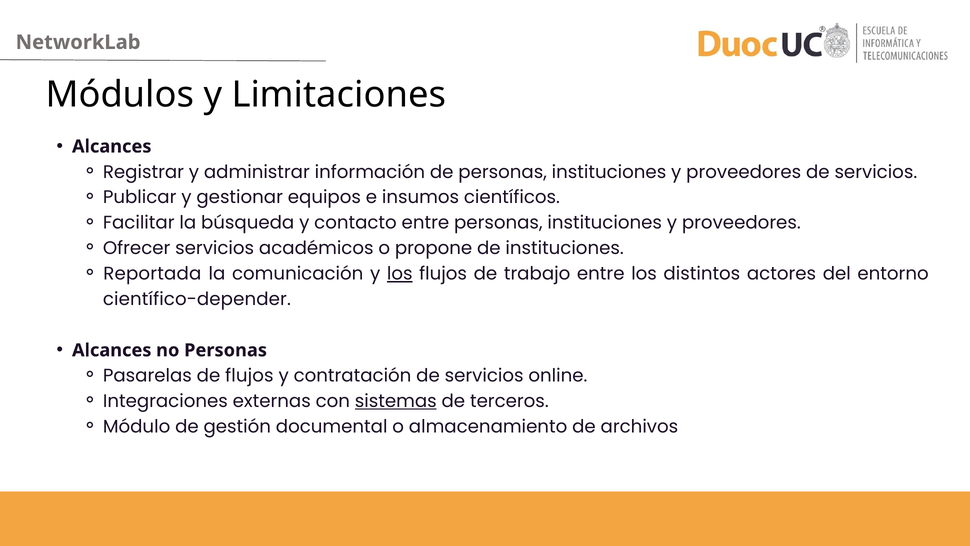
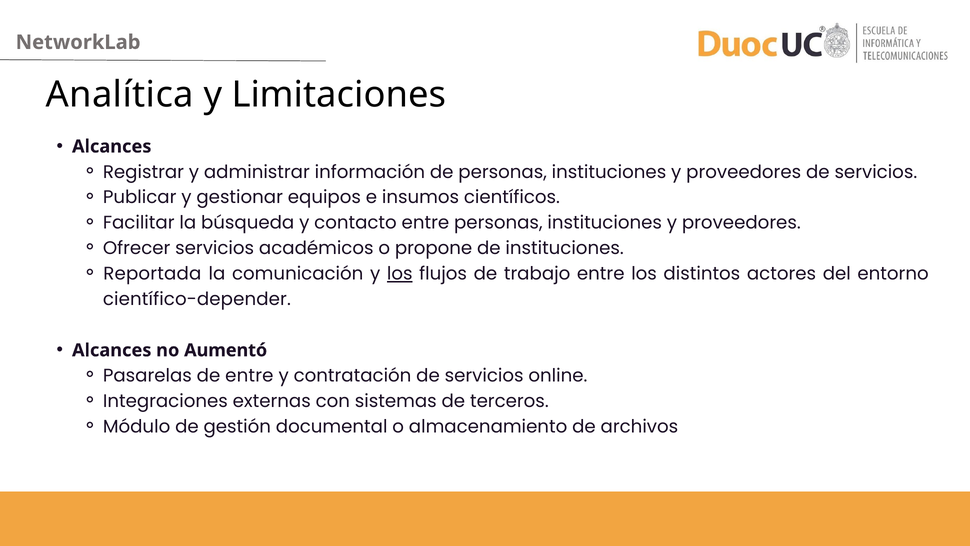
Módulos: Módulos -> Analítica (120, 94)
no Personas: Personas -> Aumentó (226, 350)
de flujos: flujos -> entre (249, 376)
sistemas underline: present -> none (396, 401)
